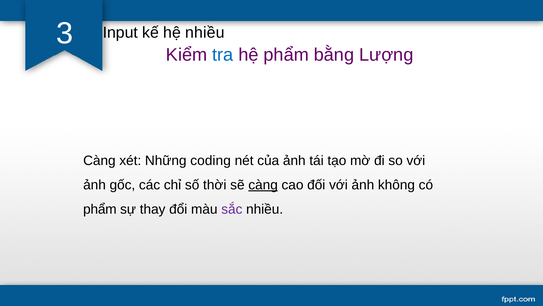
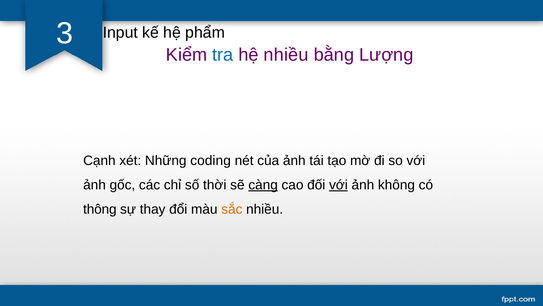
hệ nhiều: nhiều -> phẩm (205, 32)
hệ phẩm: phẩm -> nhiều (286, 55)
Càng: Càng -> Cạnh (99, 160)
với underline: none -> present (338, 185)
phẩm: phẩm -> thông (100, 209)
sắc colour: purple -> orange (232, 209)
